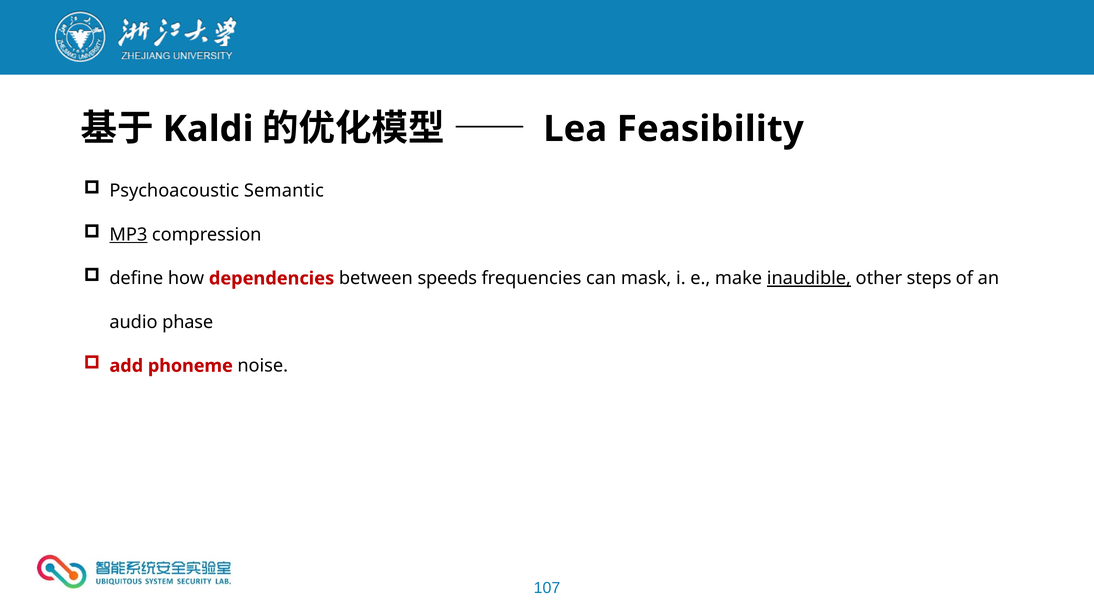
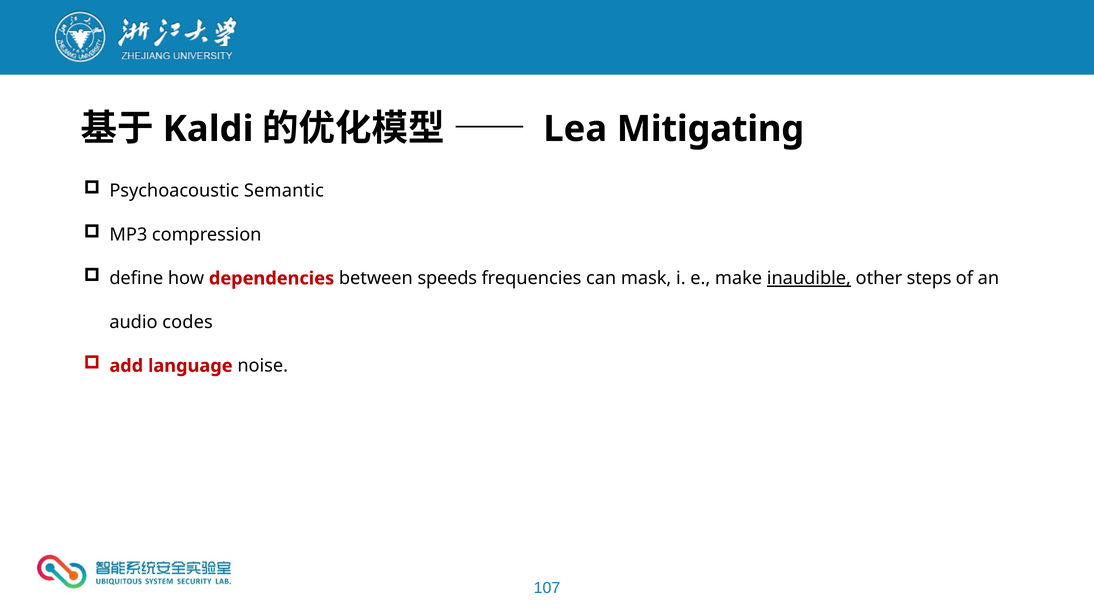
Feasibility: Feasibility -> Mitigating (710, 129)
MP3 underline: present -> none (128, 235)
phase: phase -> codes (188, 322)
phoneme: phoneme -> language (190, 366)
